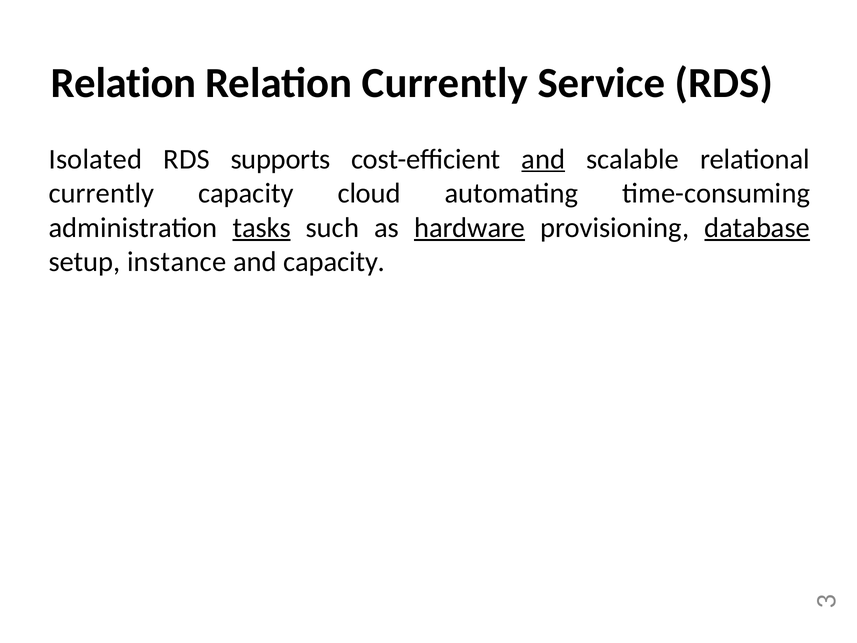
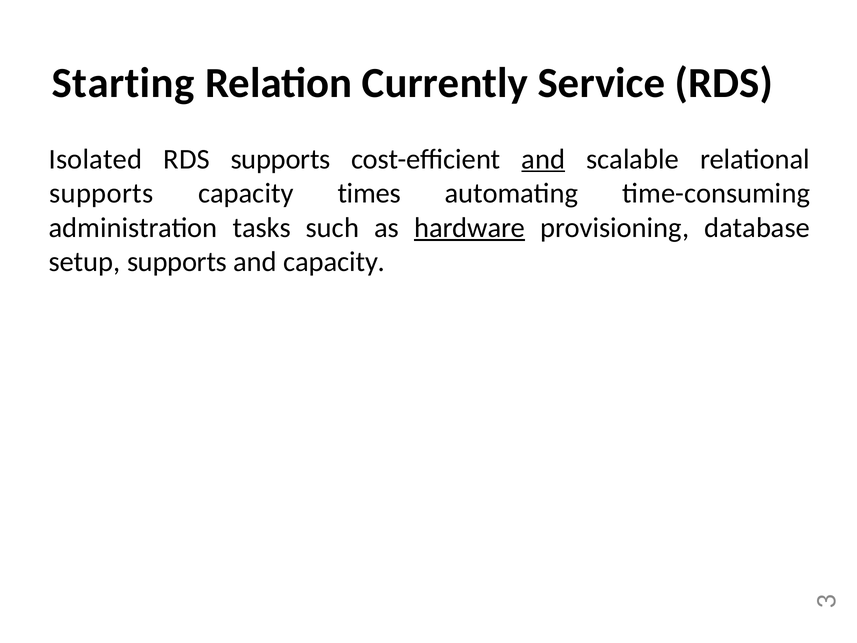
Relation: Relation -> Starting (123, 83)
currently: currently -> supports (101, 193)
cloud: cloud -> times (369, 193)
tasks underline: present -> none (262, 228)
database underline: present -> none (757, 228)
setup instance: instance -> supports (177, 262)
